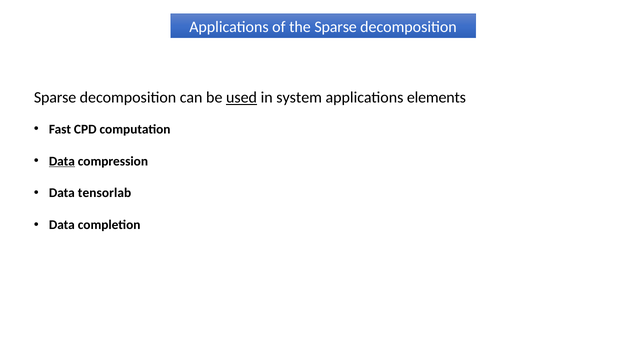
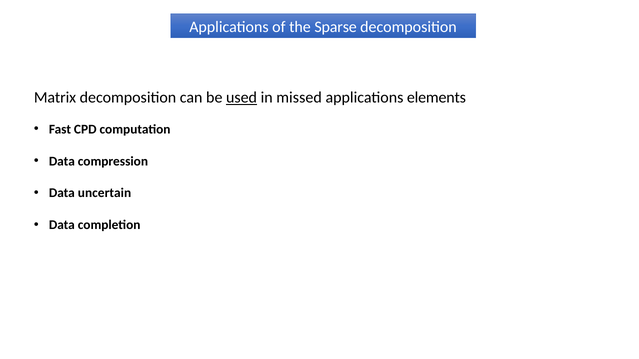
Sparse: Sparse -> Matrix (55, 98)
system: system -> missed (299, 98)
Data underline: present -> none (62, 161)
tensorlab: tensorlab -> uncertain (105, 193)
